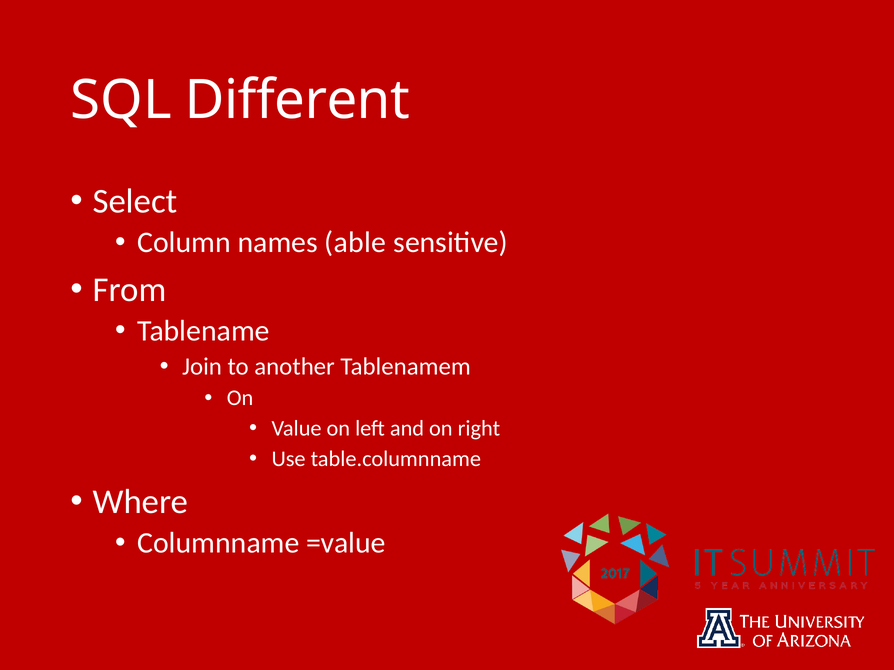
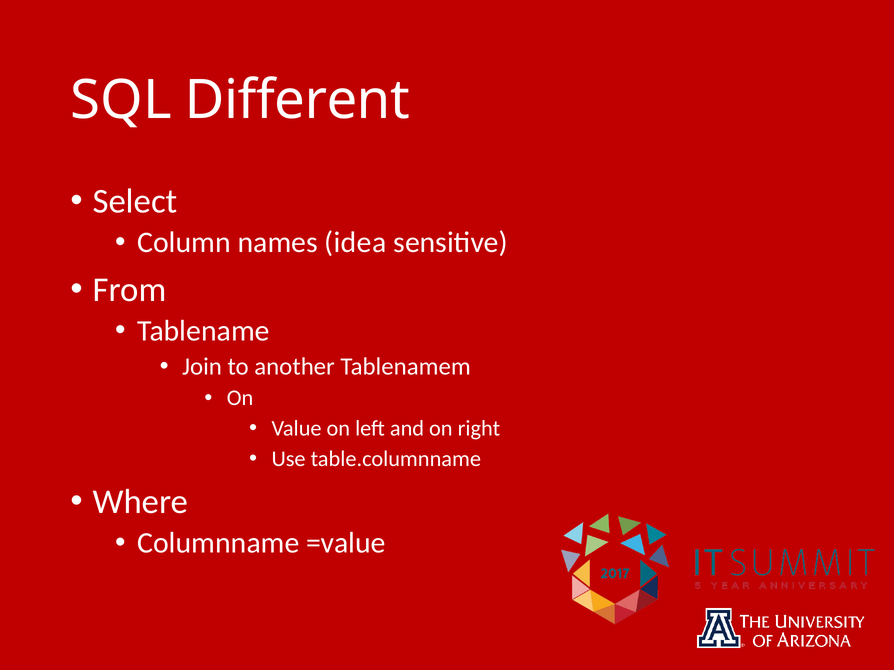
able: able -> idea (355, 243)
